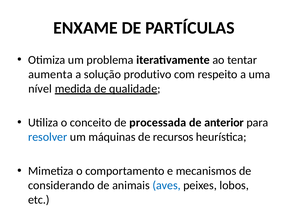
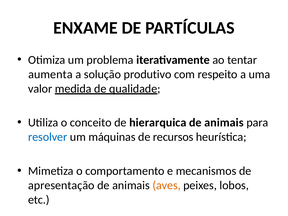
nível: nível -> valor (40, 89)
processada: processada -> hierarquica (158, 123)
anterior: anterior -> animais (224, 123)
considerando: considerando -> apresentação (61, 185)
aves colour: blue -> orange (167, 185)
